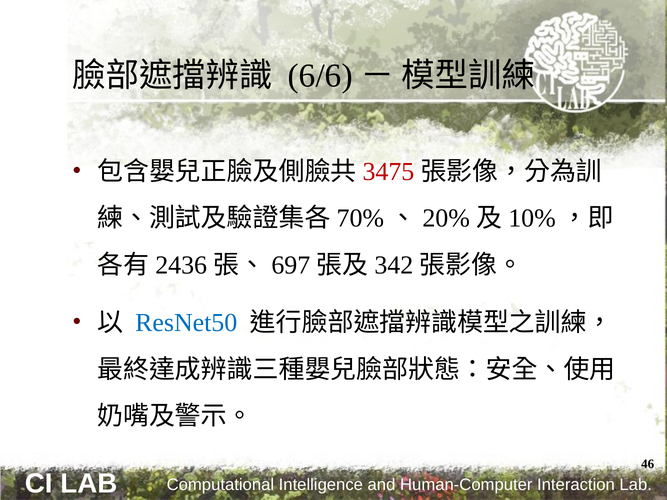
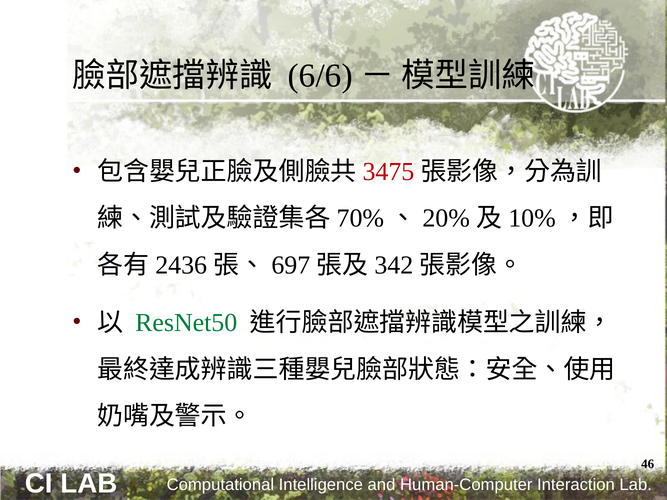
ResNet50 colour: blue -> green (186, 323)
